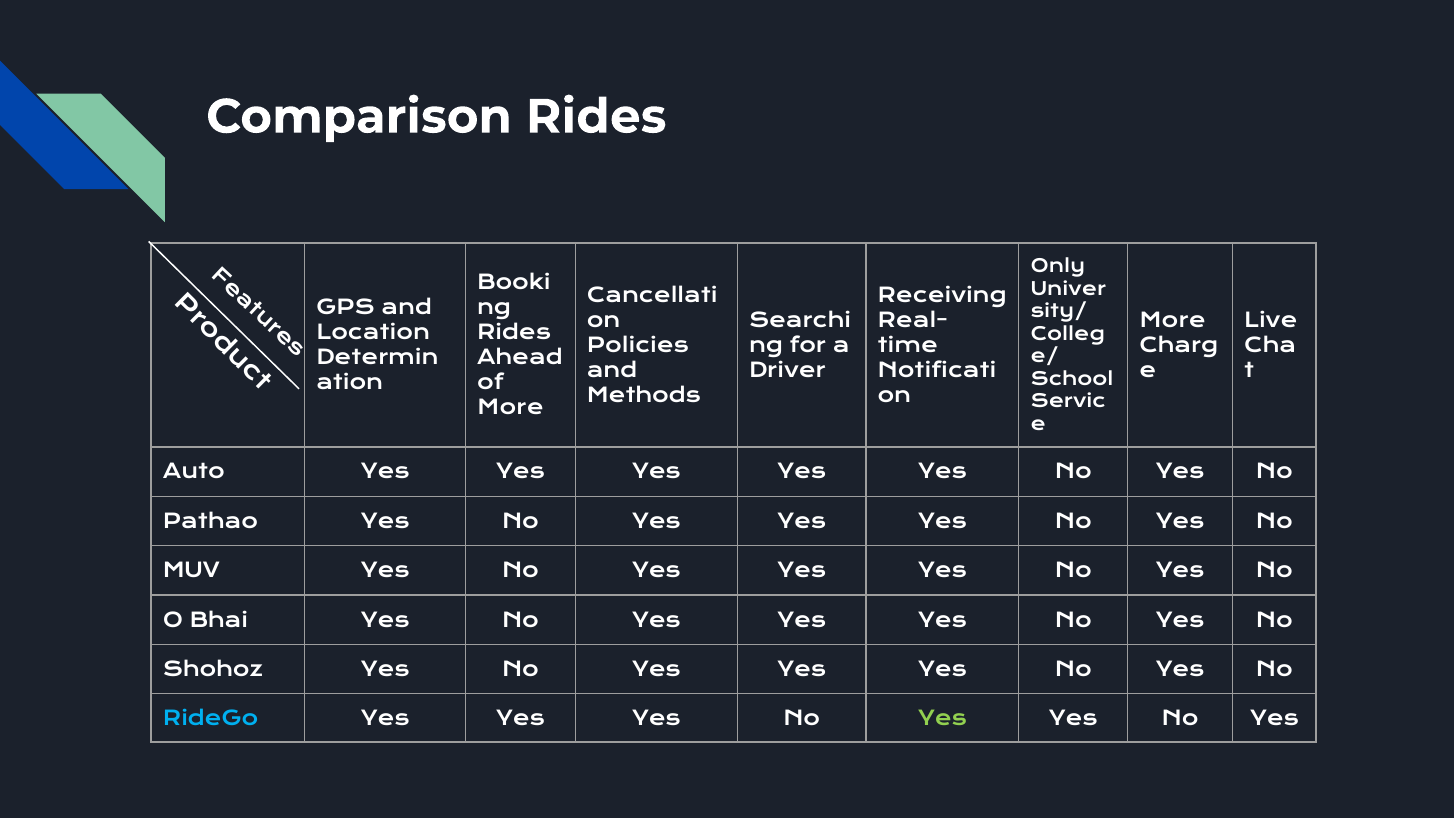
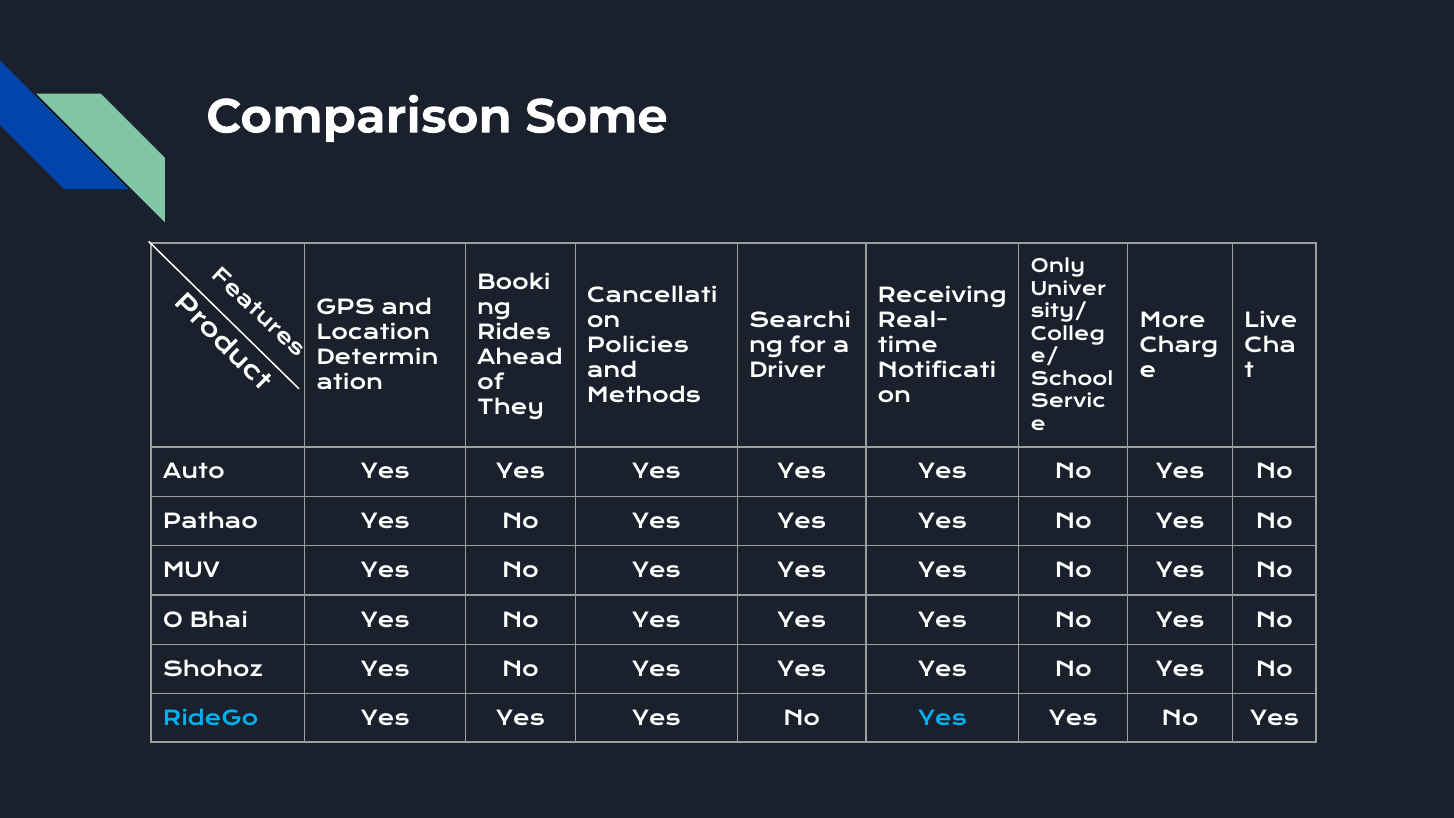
Comparison Rides: Rides -> Some (596, 117)
More: More -> They (511, 408)
Yes colour: light green -> light blue (943, 718)
